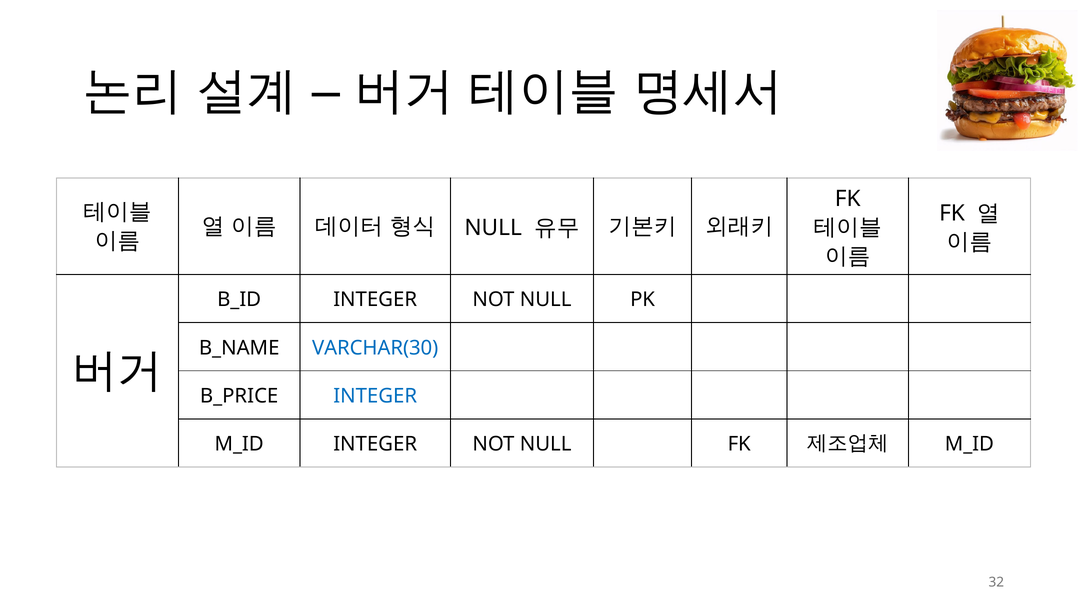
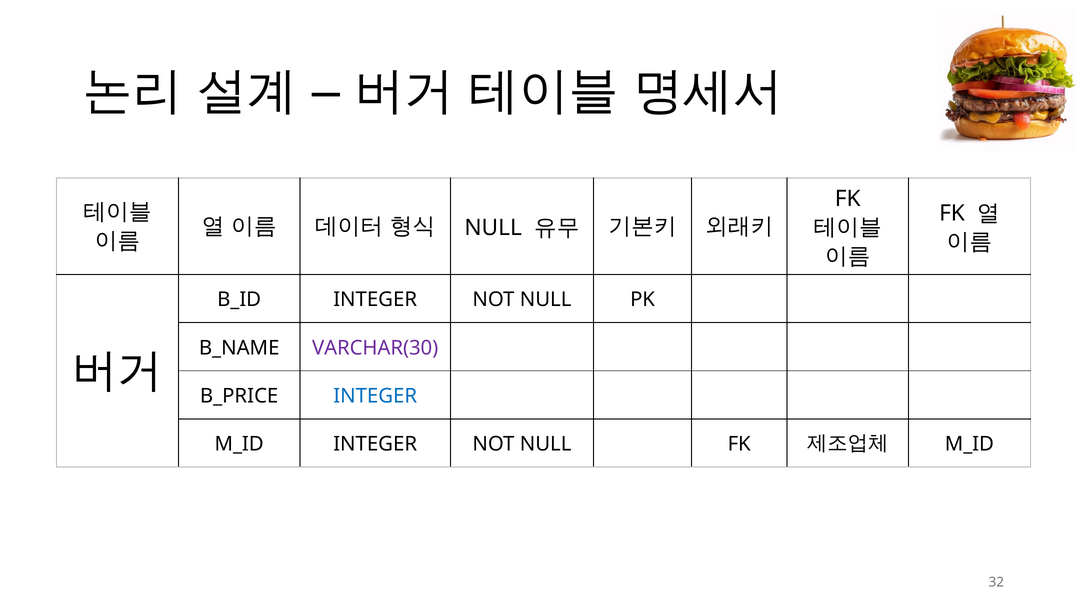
VARCHAR(30 colour: blue -> purple (375, 348)
